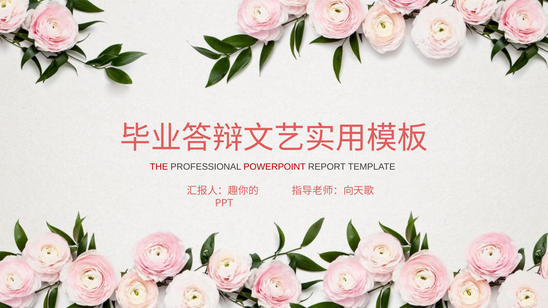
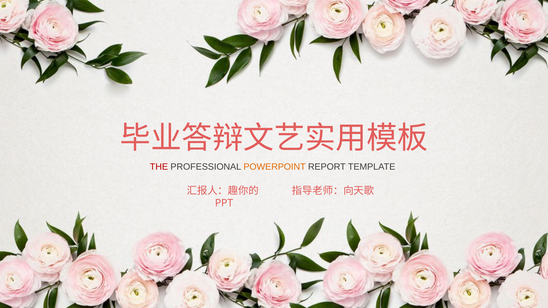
POWERPOINT colour: red -> orange (275, 167)
